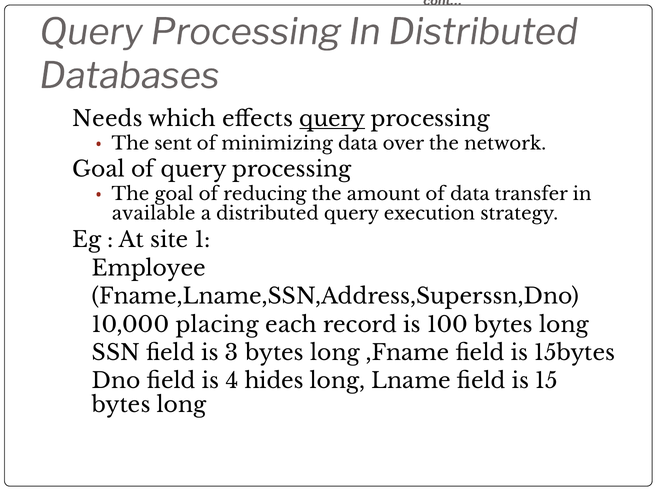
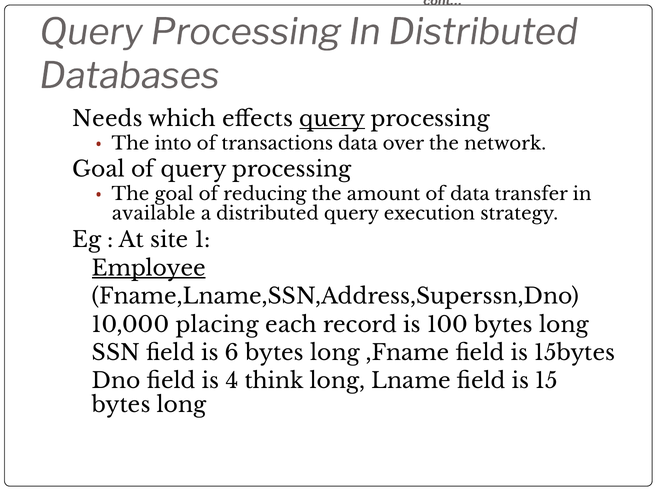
sent: sent -> into (173, 143)
minimizing: minimizing -> transactions (277, 143)
Employee underline: none -> present (149, 268)
3: 3 -> 6 (232, 353)
hides: hides -> think (274, 381)
